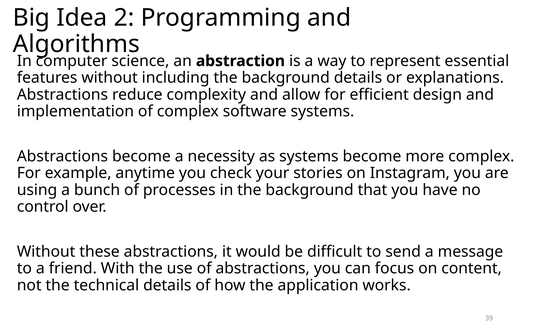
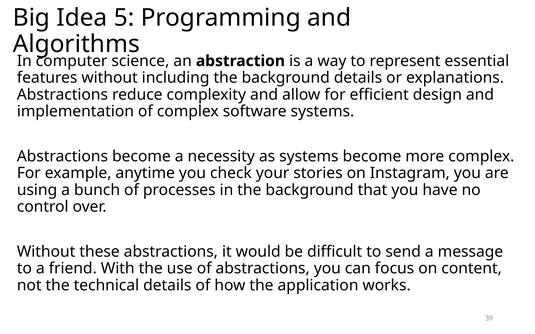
2: 2 -> 5 (124, 18)
